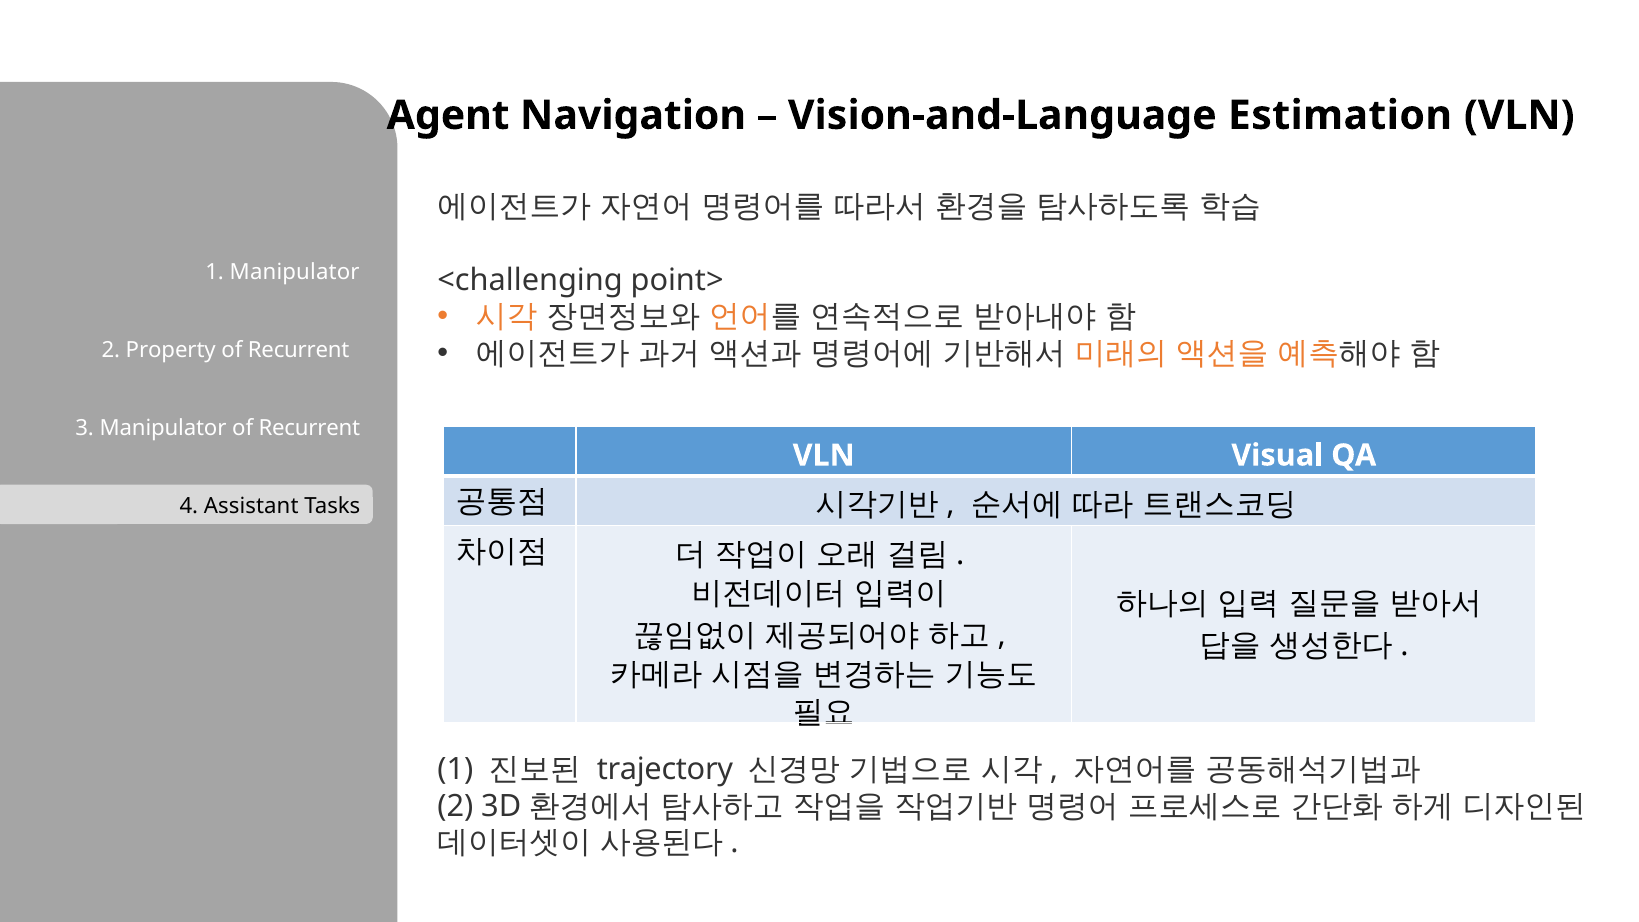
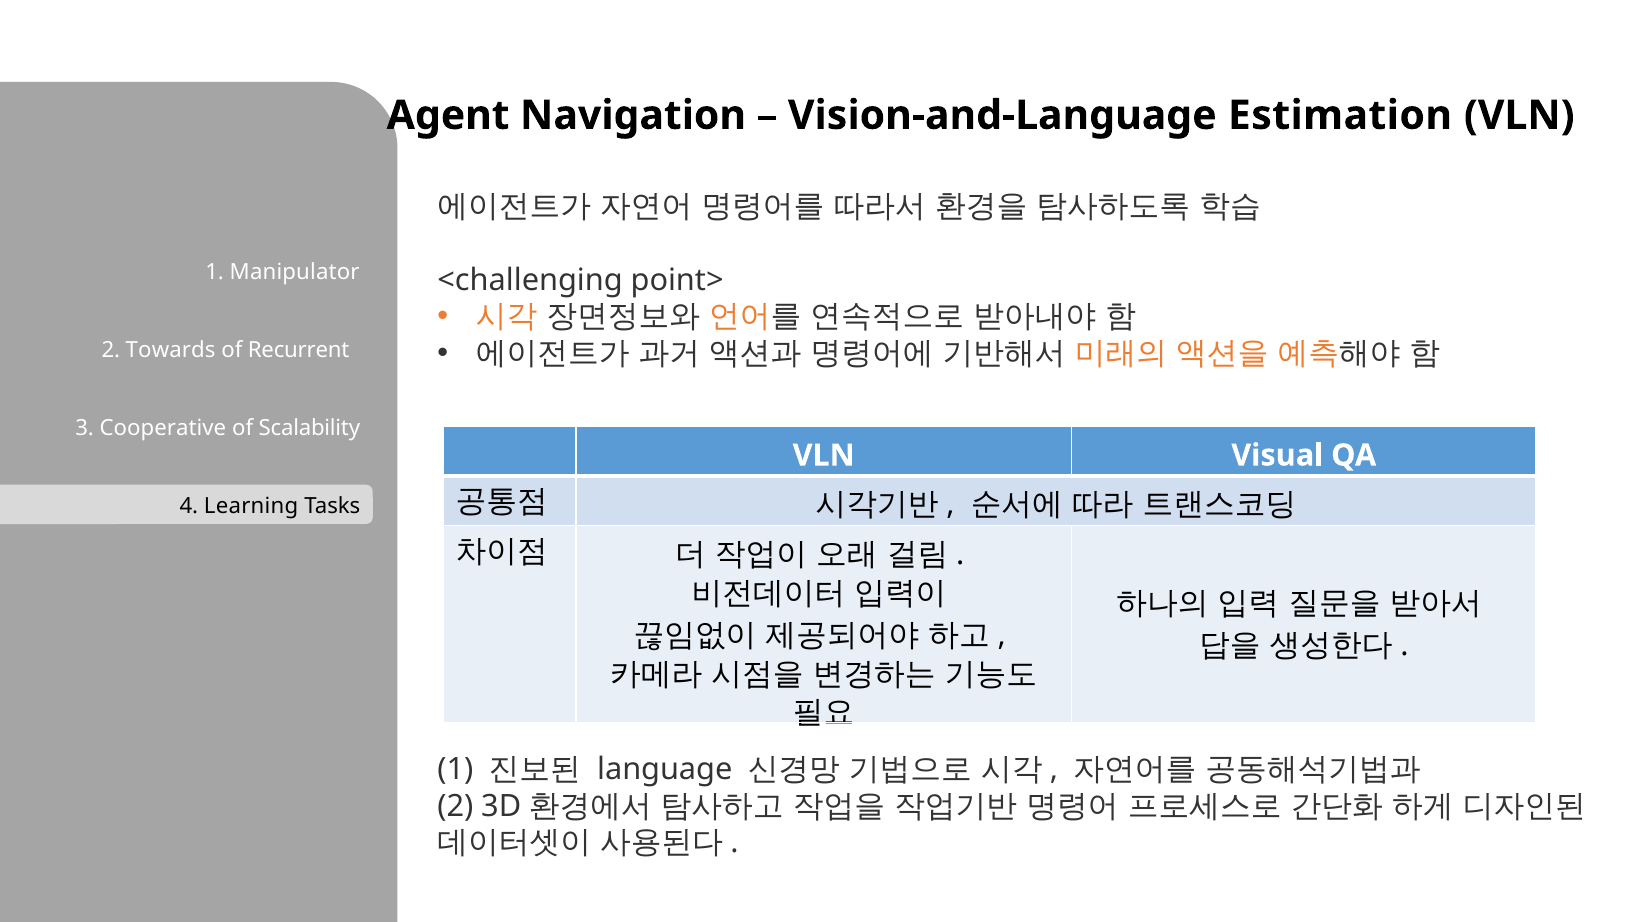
Property: Property -> Towards (171, 350)
3 Manipulator: Manipulator -> Cooperative (163, 428)
Recurrent: Recurrent -> Scalability (309, 428)
Assistant: Assistant -> Learning (251, 506)
trajectory: trajectory -> language (665, 769)
